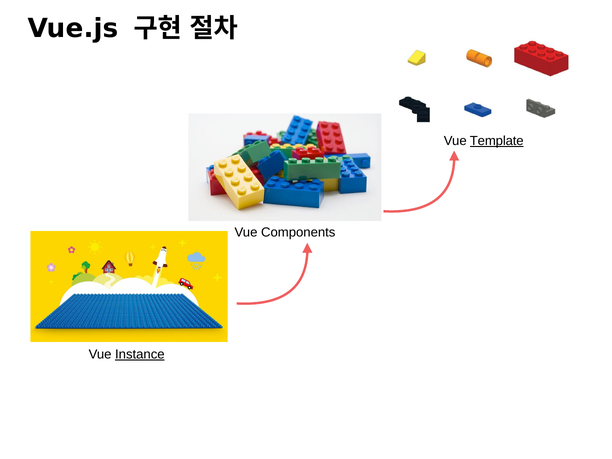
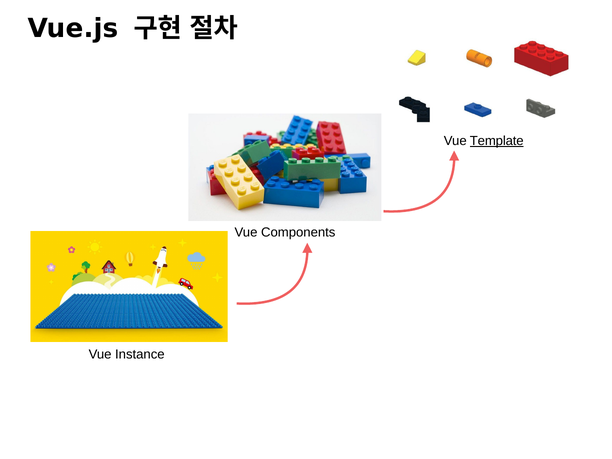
Instance underline: present -> none (140, 354)
